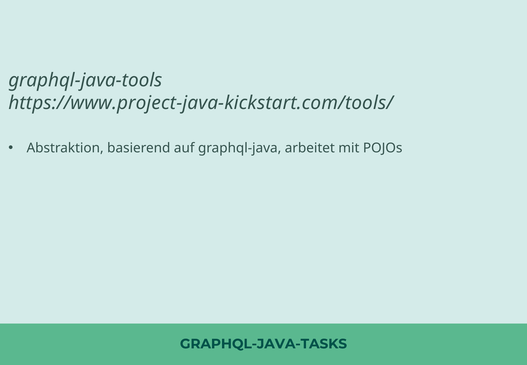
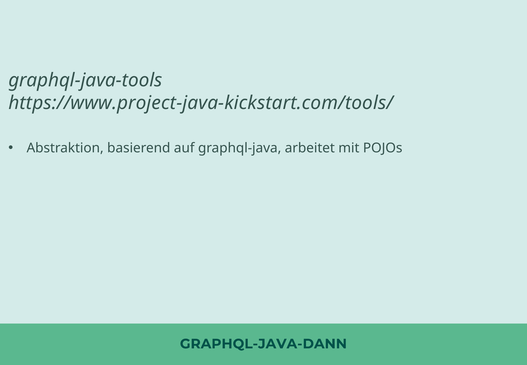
GRAPHQL-JAVA-TASKS: GRAPHQL-JAVA-TASKS -> GRAPHQL-JAVA-DANN (263, 344)
